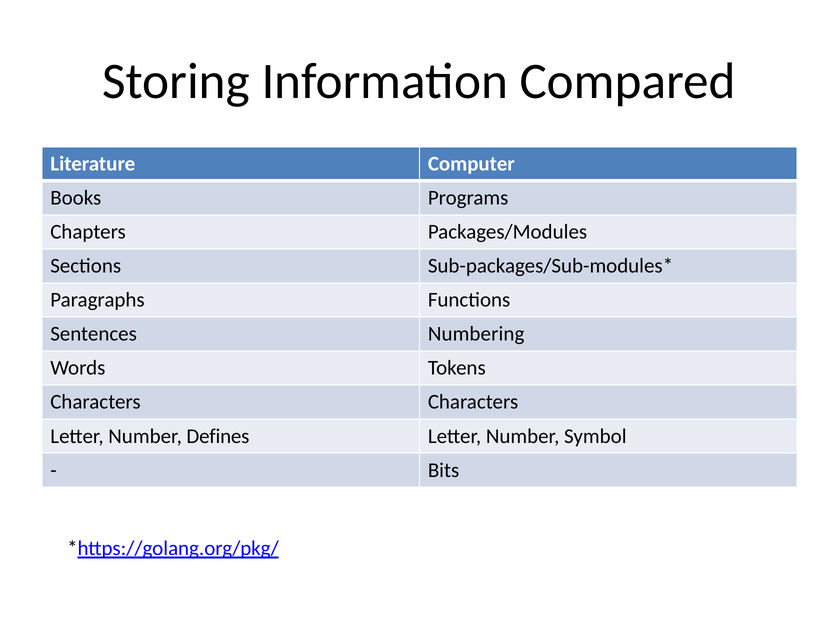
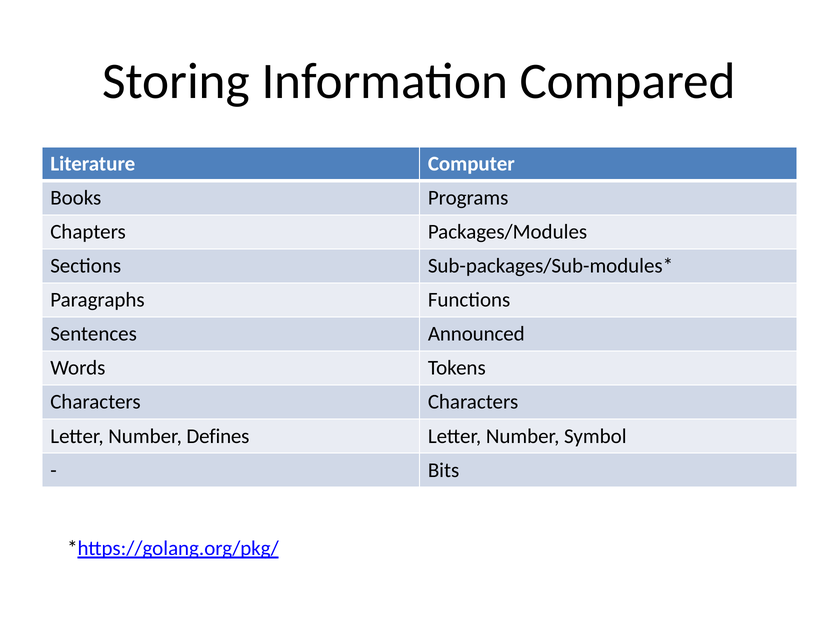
Numbering: Numbering -> Announced (476, 334)
